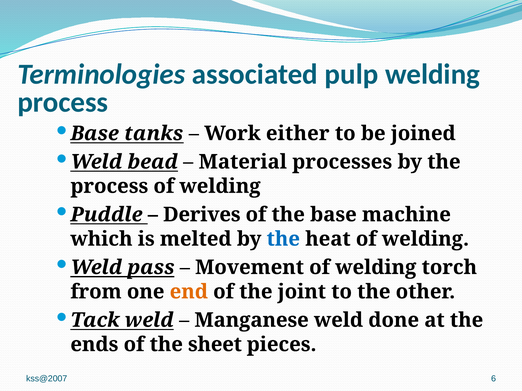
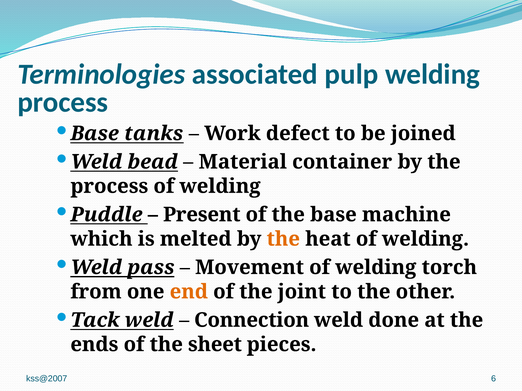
either: either -> defect (298, 134)
processes: processes -> container (342, 162)
Derives: Derives -> Present (202, 215)
the colour: blue -> orange (283, 239)
Manganese: Manganese -> Connection (252, 321)
